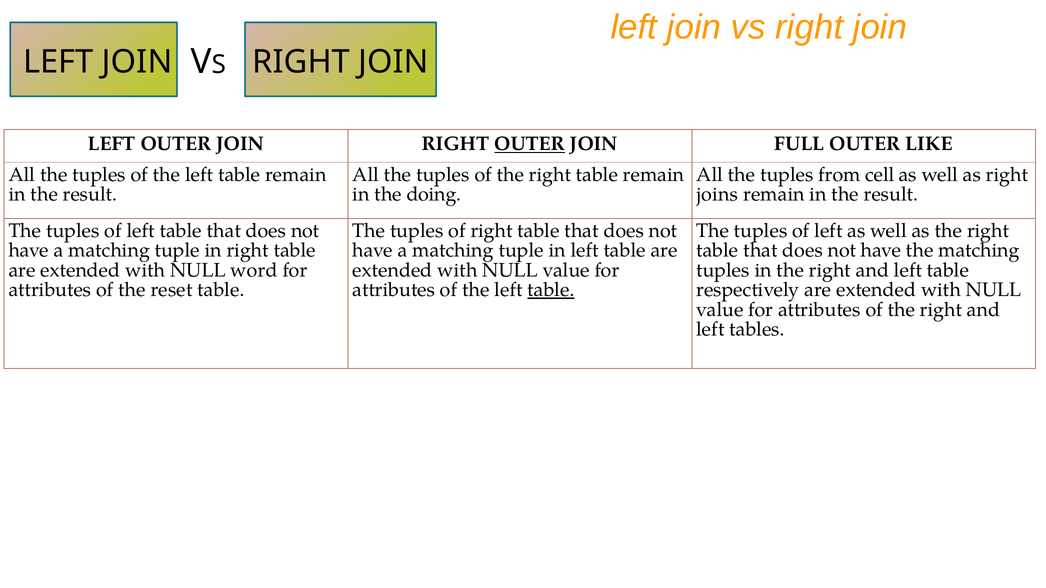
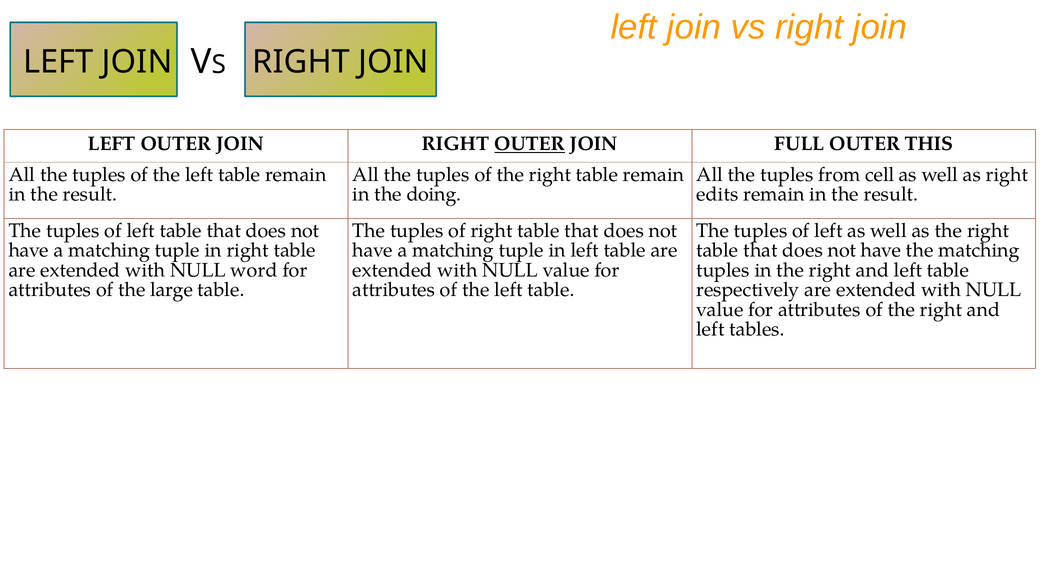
LIKE: LIKE -> THIS (929, 144)
joins: joins -> edits (717, 194)
reset: reset -> large (172, 290)
table underline: present -> none (551, 290)
